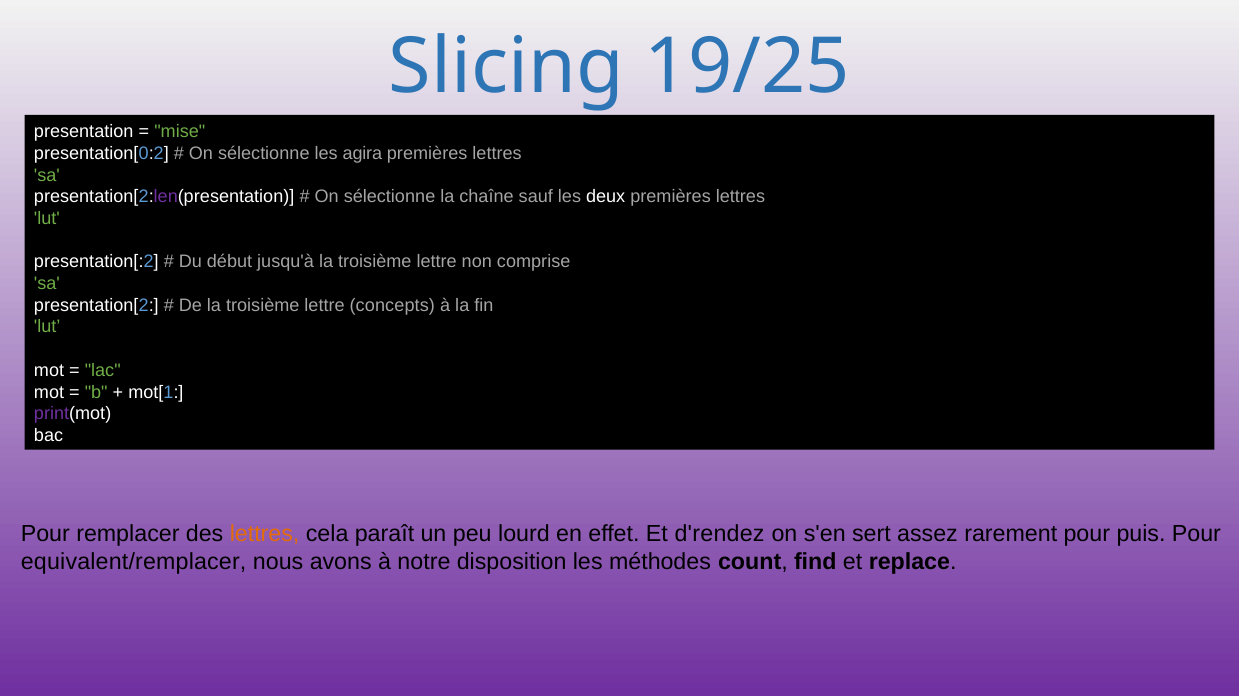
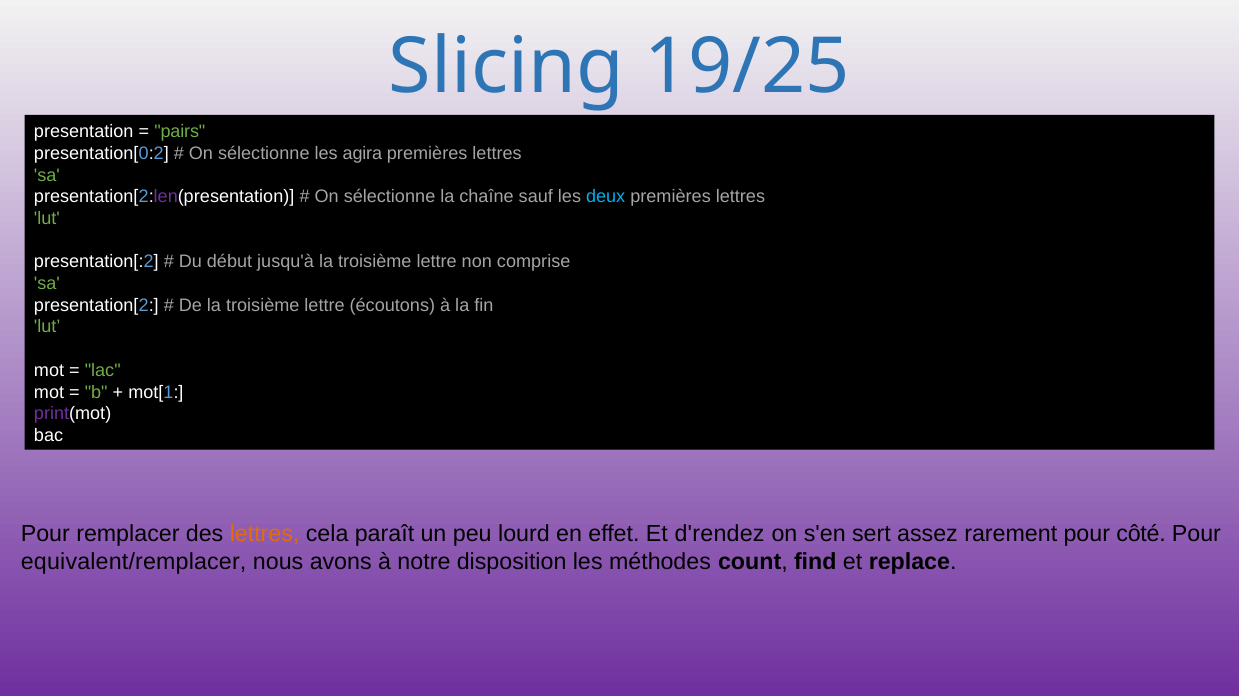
mise: mise -> pairs (180, 132)
deux colour: white -> light blue (606, 197)
concepts: concepts -> écoutons (392, 305)
puis: puis -> côté (1141, 534)
